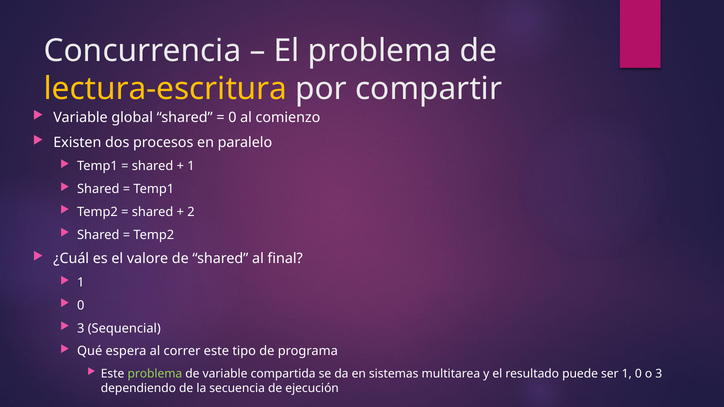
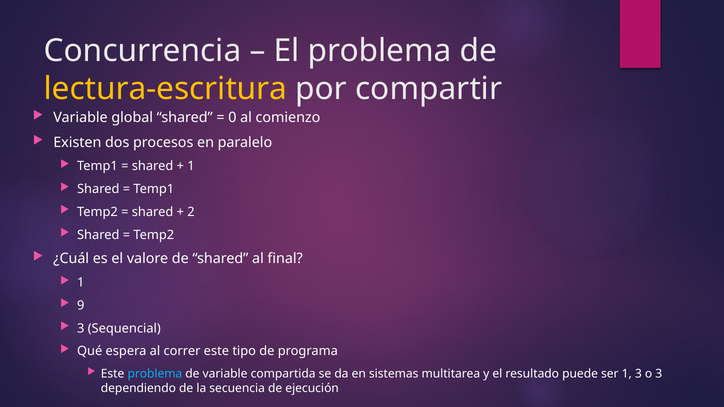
0: 0 -> 9 (81, 306)
problema colour: light green -> light blue (155, 374)
1 0: 0 -> 3 (638, 374)
